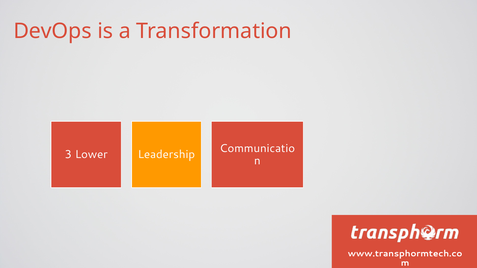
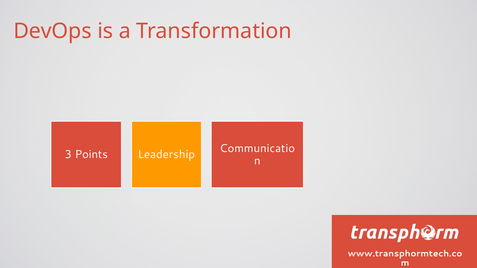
Lower: Lower -> Points (91, 155)
